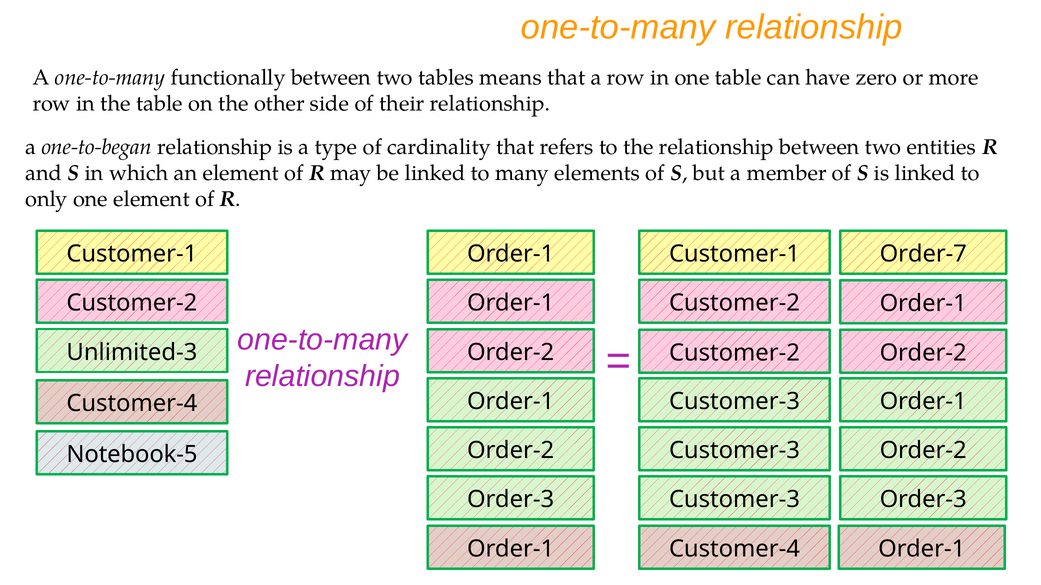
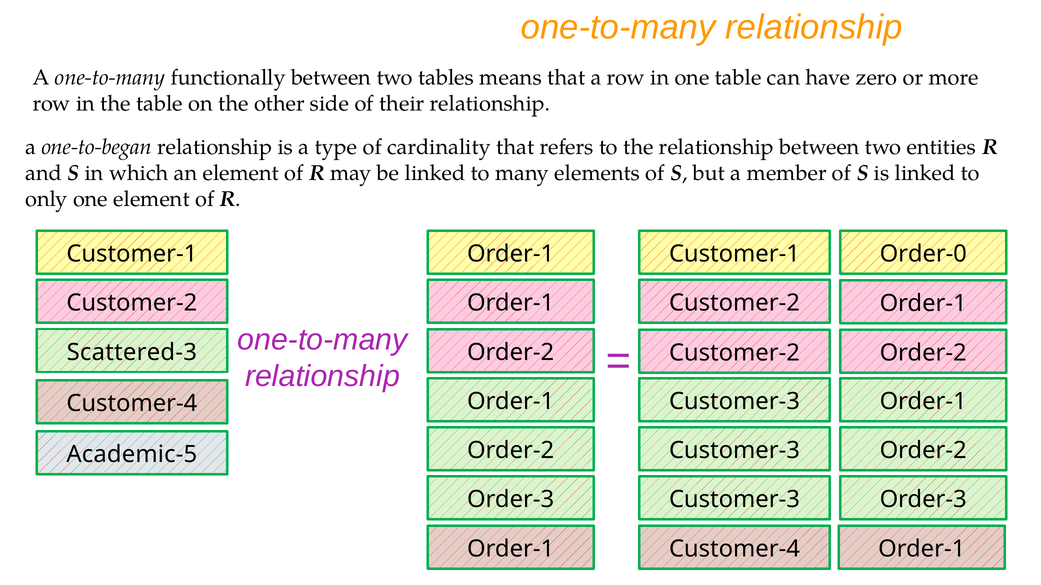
Order-7: Order-7 -> Order-0 (923, 254)
Unlimited-3: Unlimited-3 -> Scattered-3 (132, 352)
Notebook-5: Notebook-5 -> Academic-5 (132, 455)
